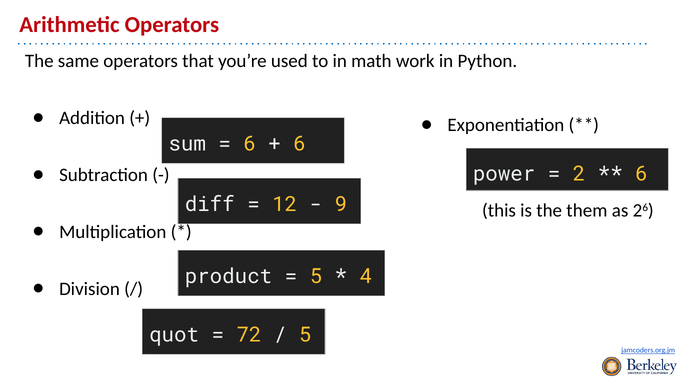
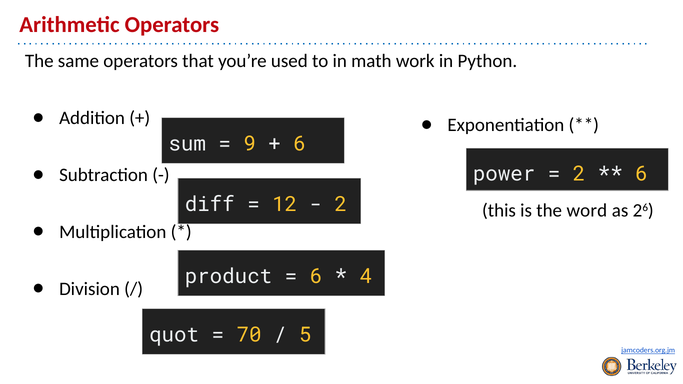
6: 6 -> 9 (250, 144)
9: 9 -> 2 (341, 204)
them: them -> word (587, 211)
5: 5 -> 6 (316, 276)
72: 72 -> 70 (249, 335)
